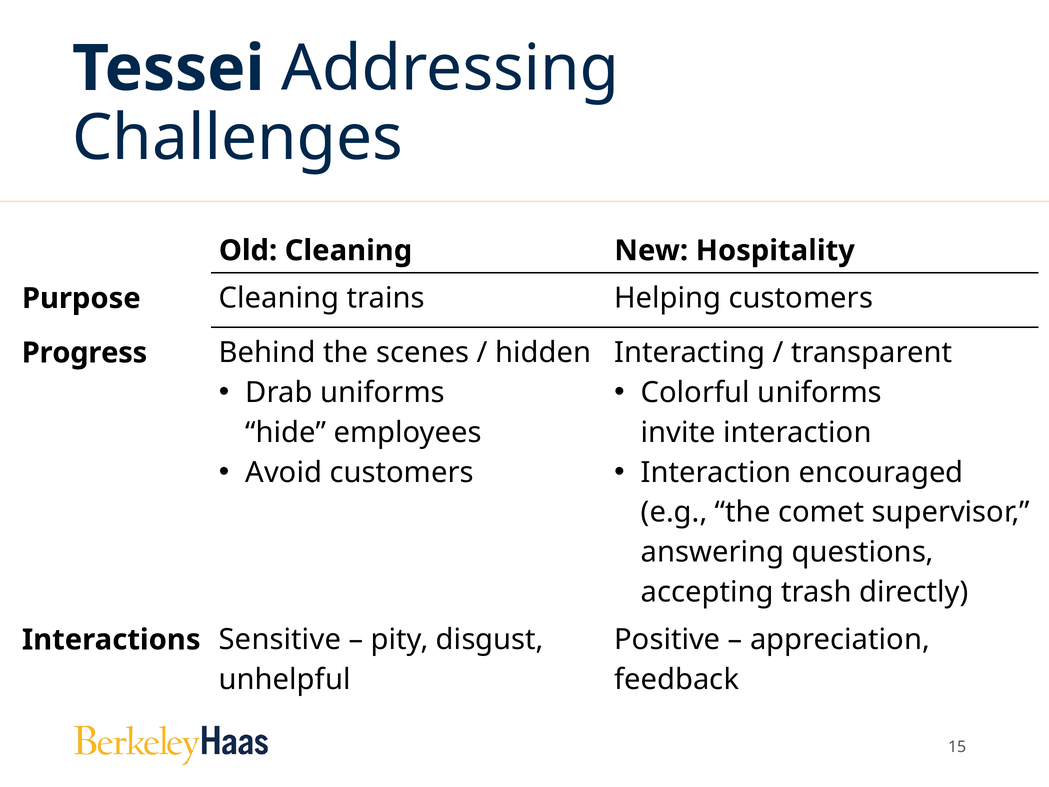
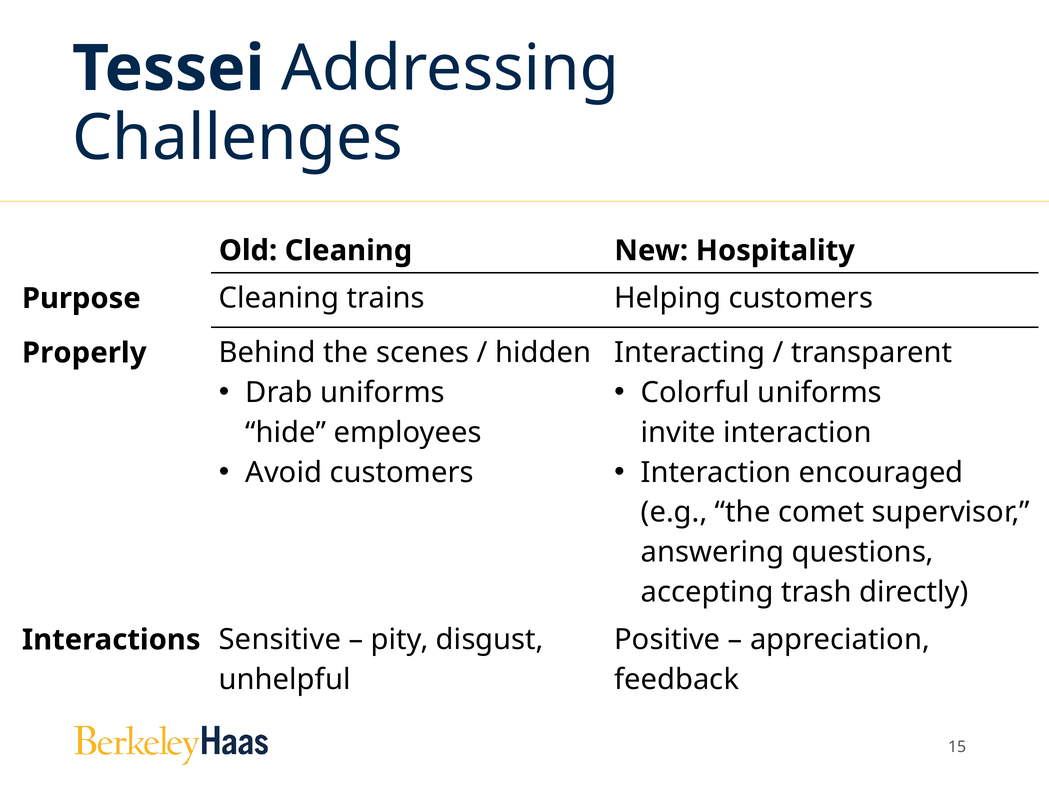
Progress: Progress -> Properly (84, 353)
